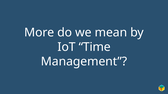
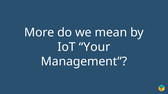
Time: Time -> Your (95, 47)
